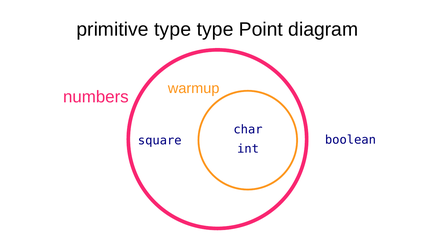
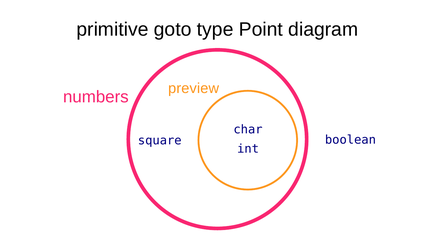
primitive type: type -> goto (173, 29)
warmup: warmup -> preview (194, 88)
